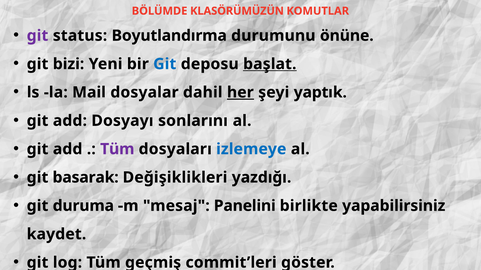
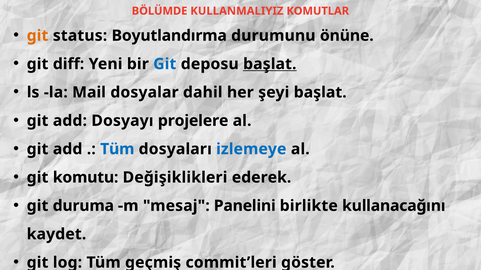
KLASÖRÜMÜZÜN: KLASÖRÜMÜZÜN -> KULLANMALIYIZ (237, 11)
git colour: purple -> orange (37, 36)
bizi: bizi -> diff (69, 64)
her underline: present -> none (240, 93)
şeyi yaptık: yaptık -> başlat (320, 93)
sonlarını: sonlarını -> projelere (193, 121)
Tüm colour: purple -> blue (117, 149)
basarak: basarak -> komutu (86, 178)
yazdığı: yazdığı -> ederek (262, 178)
yapabilirsiniz: yapabilirsiniz -> kullanacağını (394, 206)
